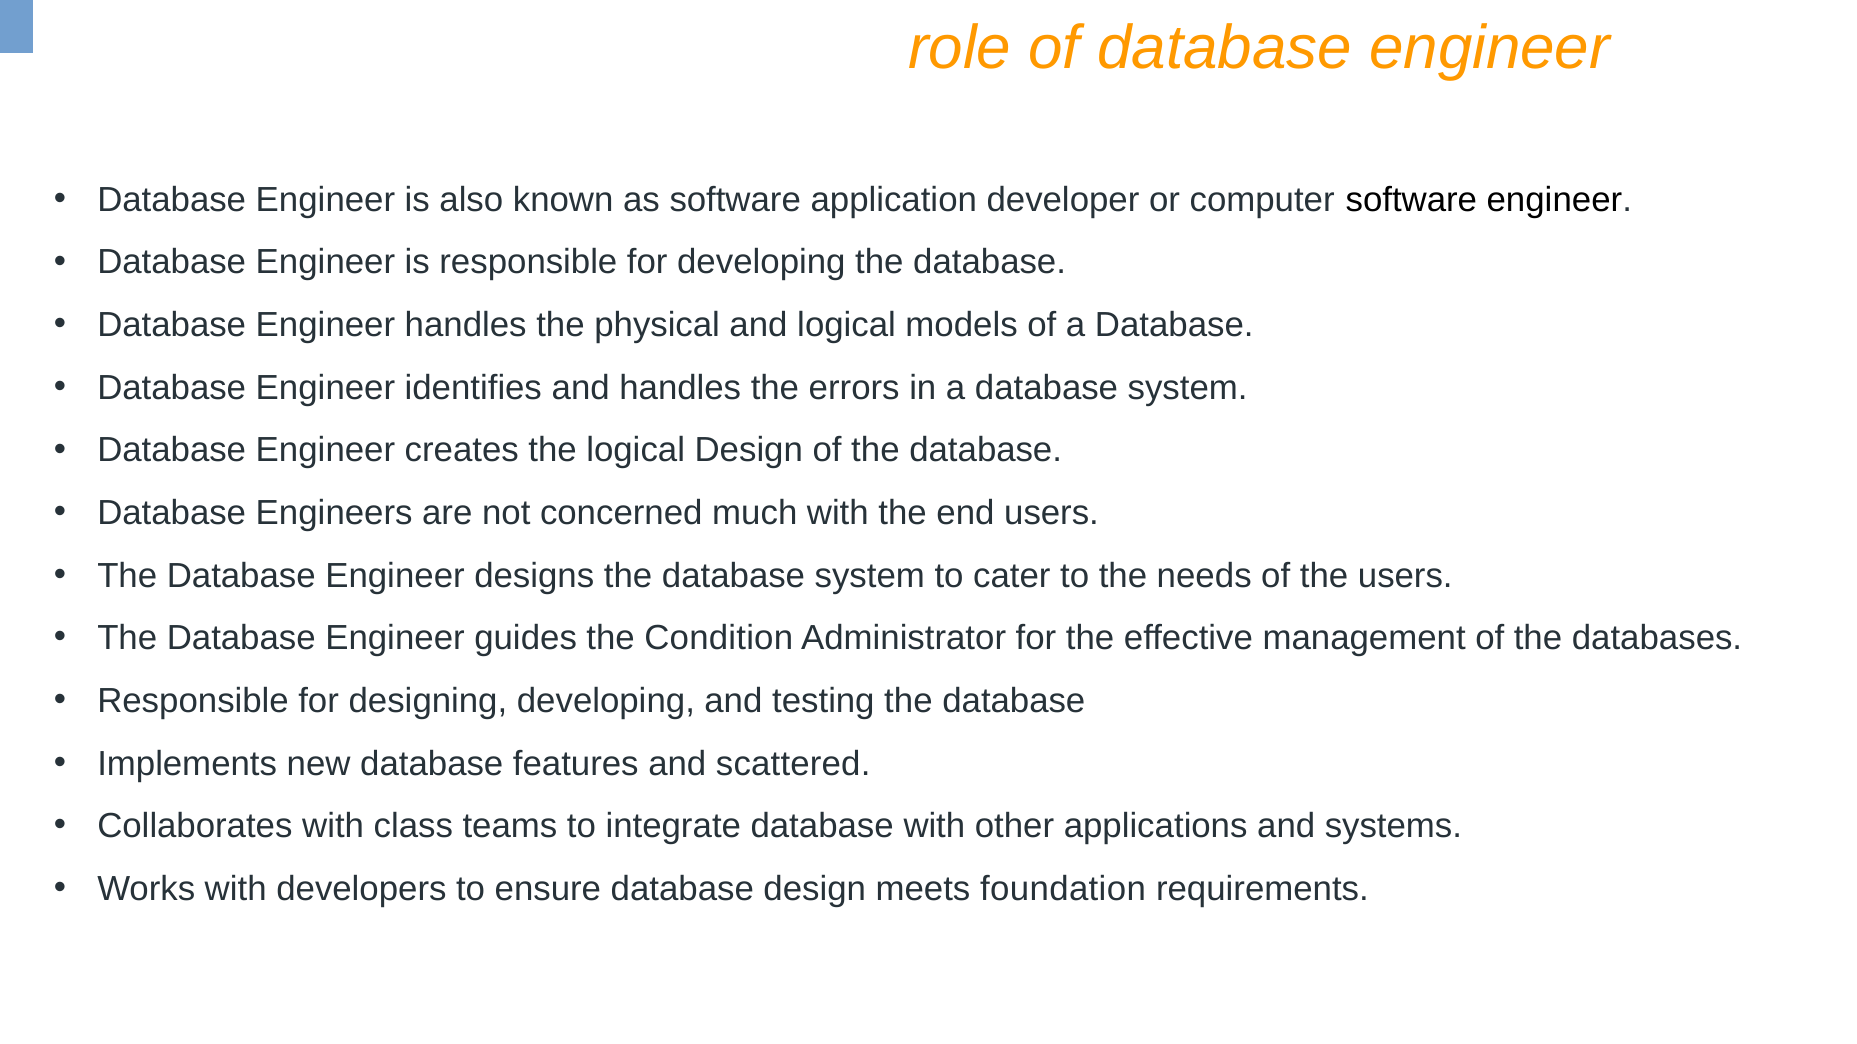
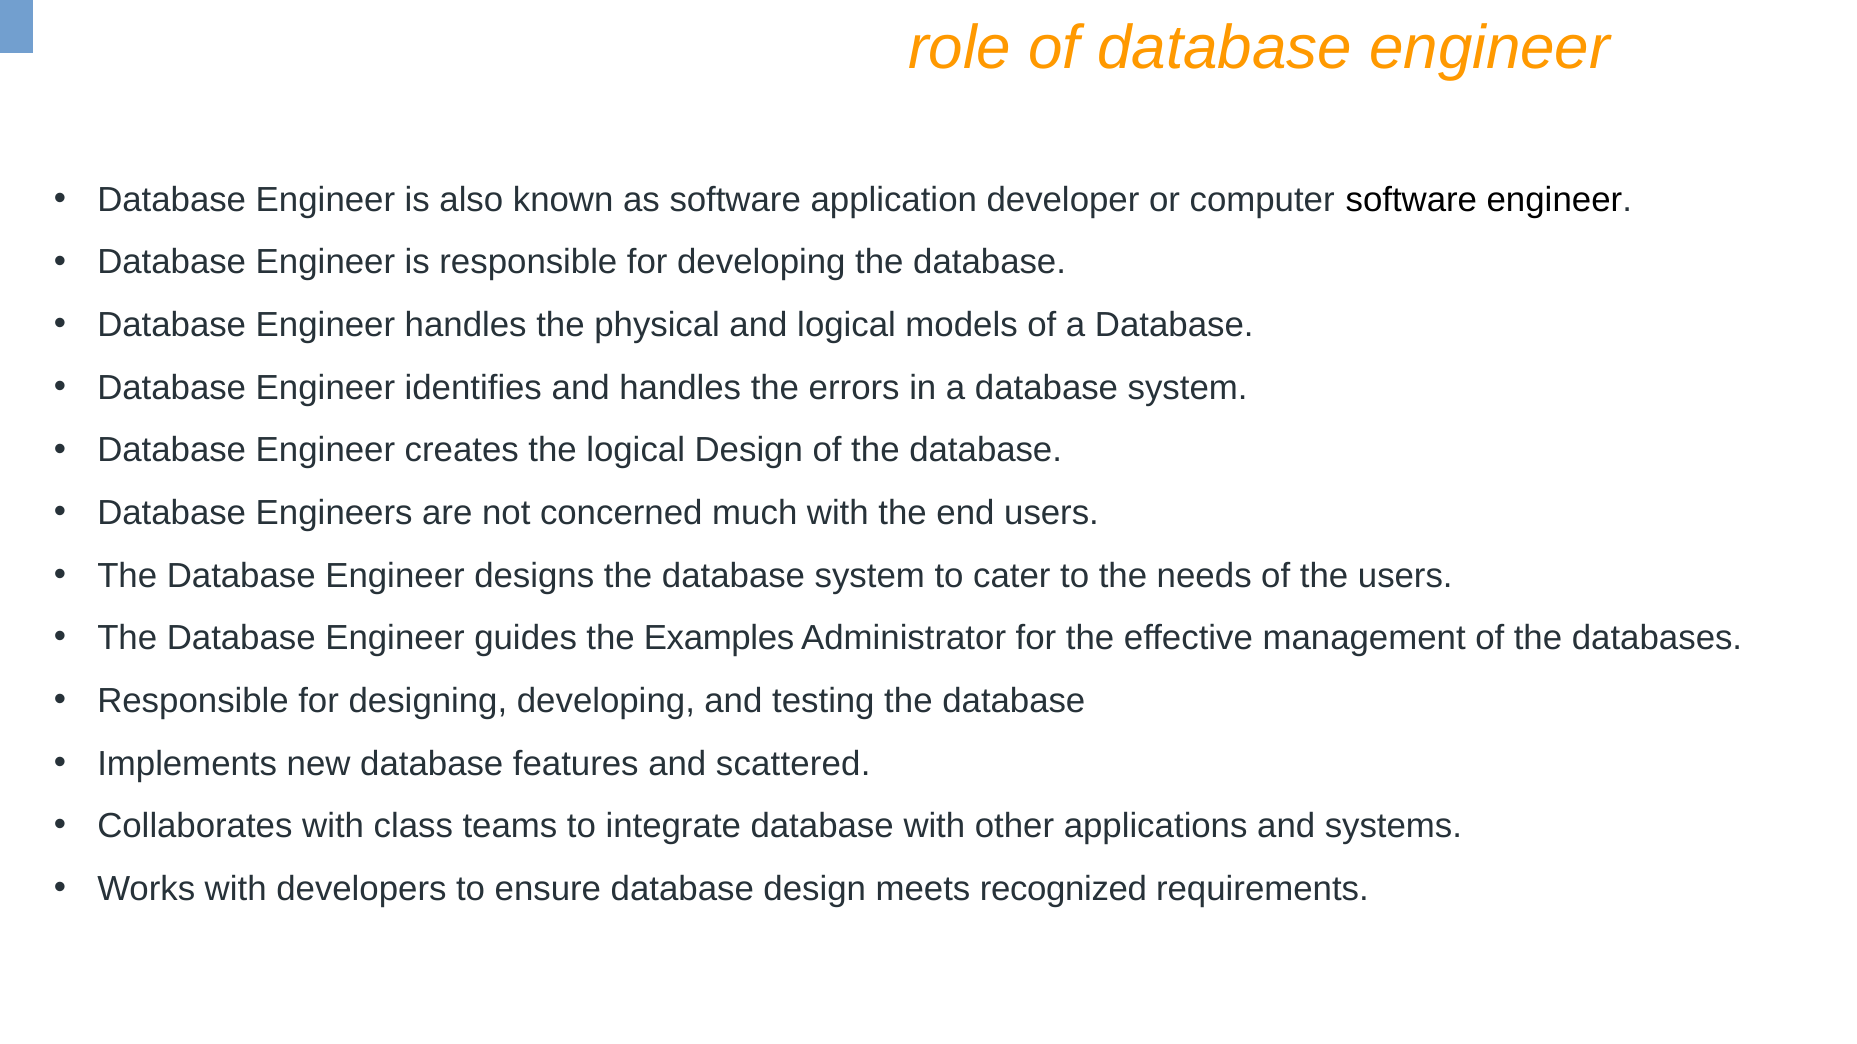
Condition: Condition -> Examples (719, 639)
foundation: foundation -> recognized (1063, 889)
